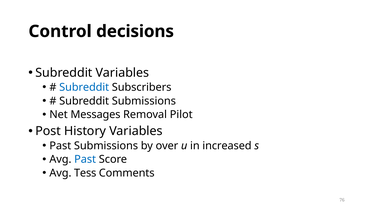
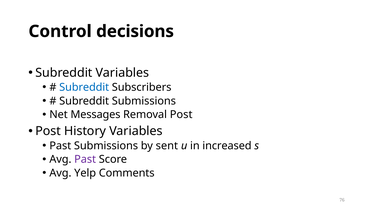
Removal Pilot: Pilot -> Post (181, 115)
over: over -> sent (167, 146)
Past colour: blue -> purple (85, 159)
Tess: Tess -> Yelp (85, 173)
